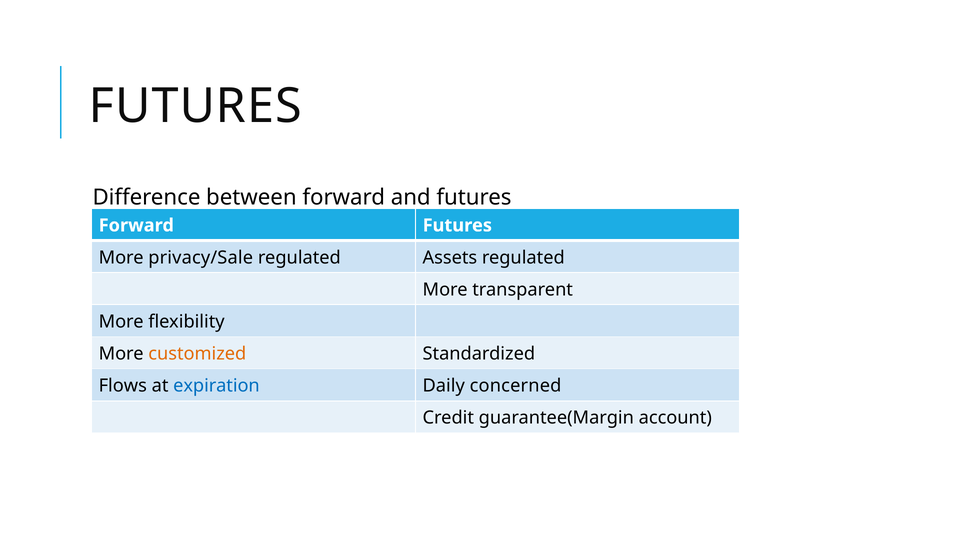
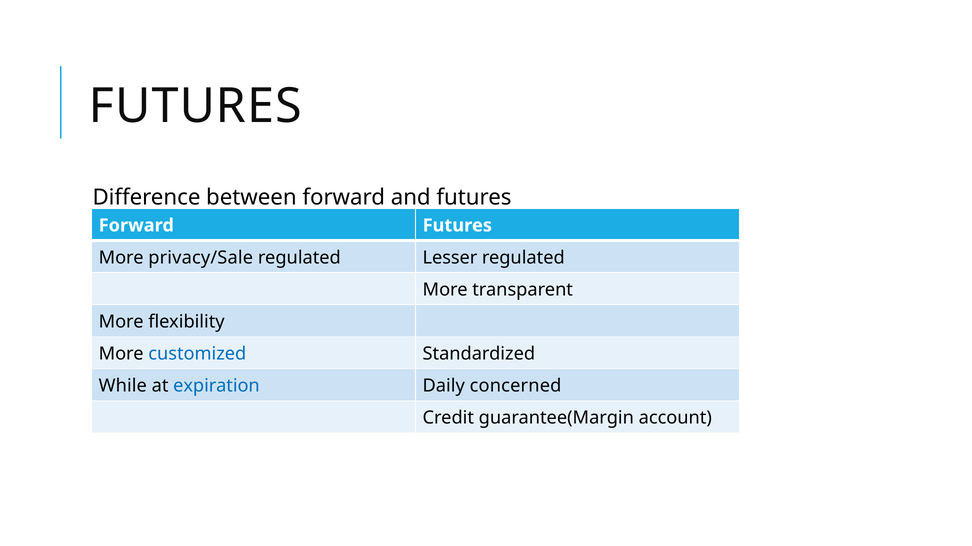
Assets: Assets -> Lesser (450, 258)
customized colour: orange -> blue (197, 354)
Flows: Flows -> While (123, 386)
